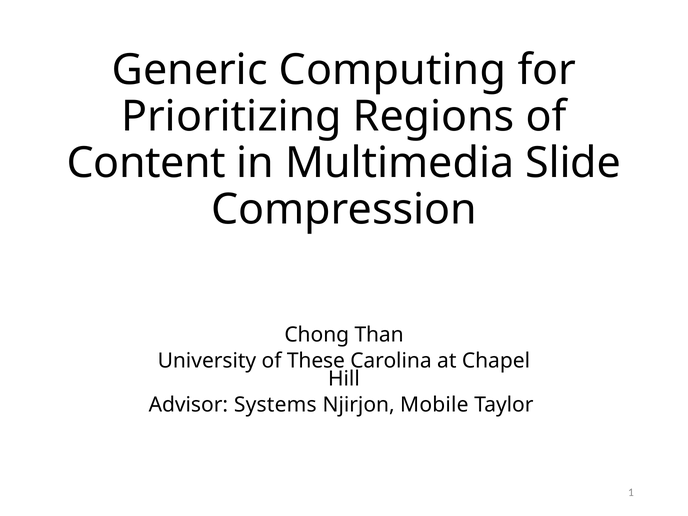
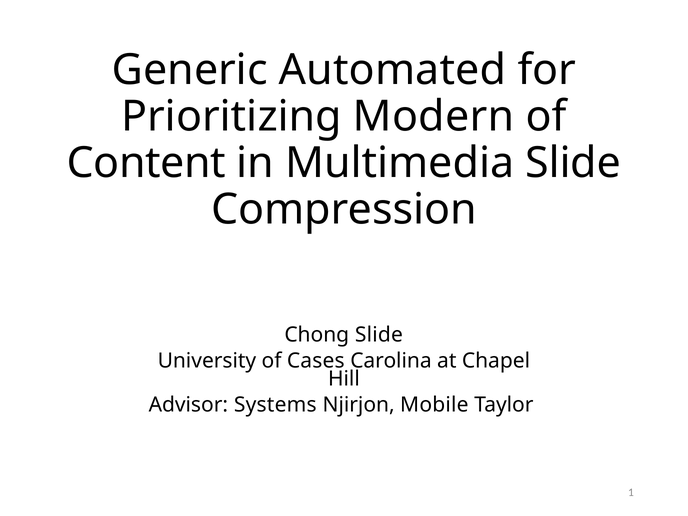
Computing: Computing -> Automated (393, 70)
Regions: Regions -> Modern (434, 117)
Chong Than: Than -> Slide (379, 335)
These: These -> Cases (316, 361)
